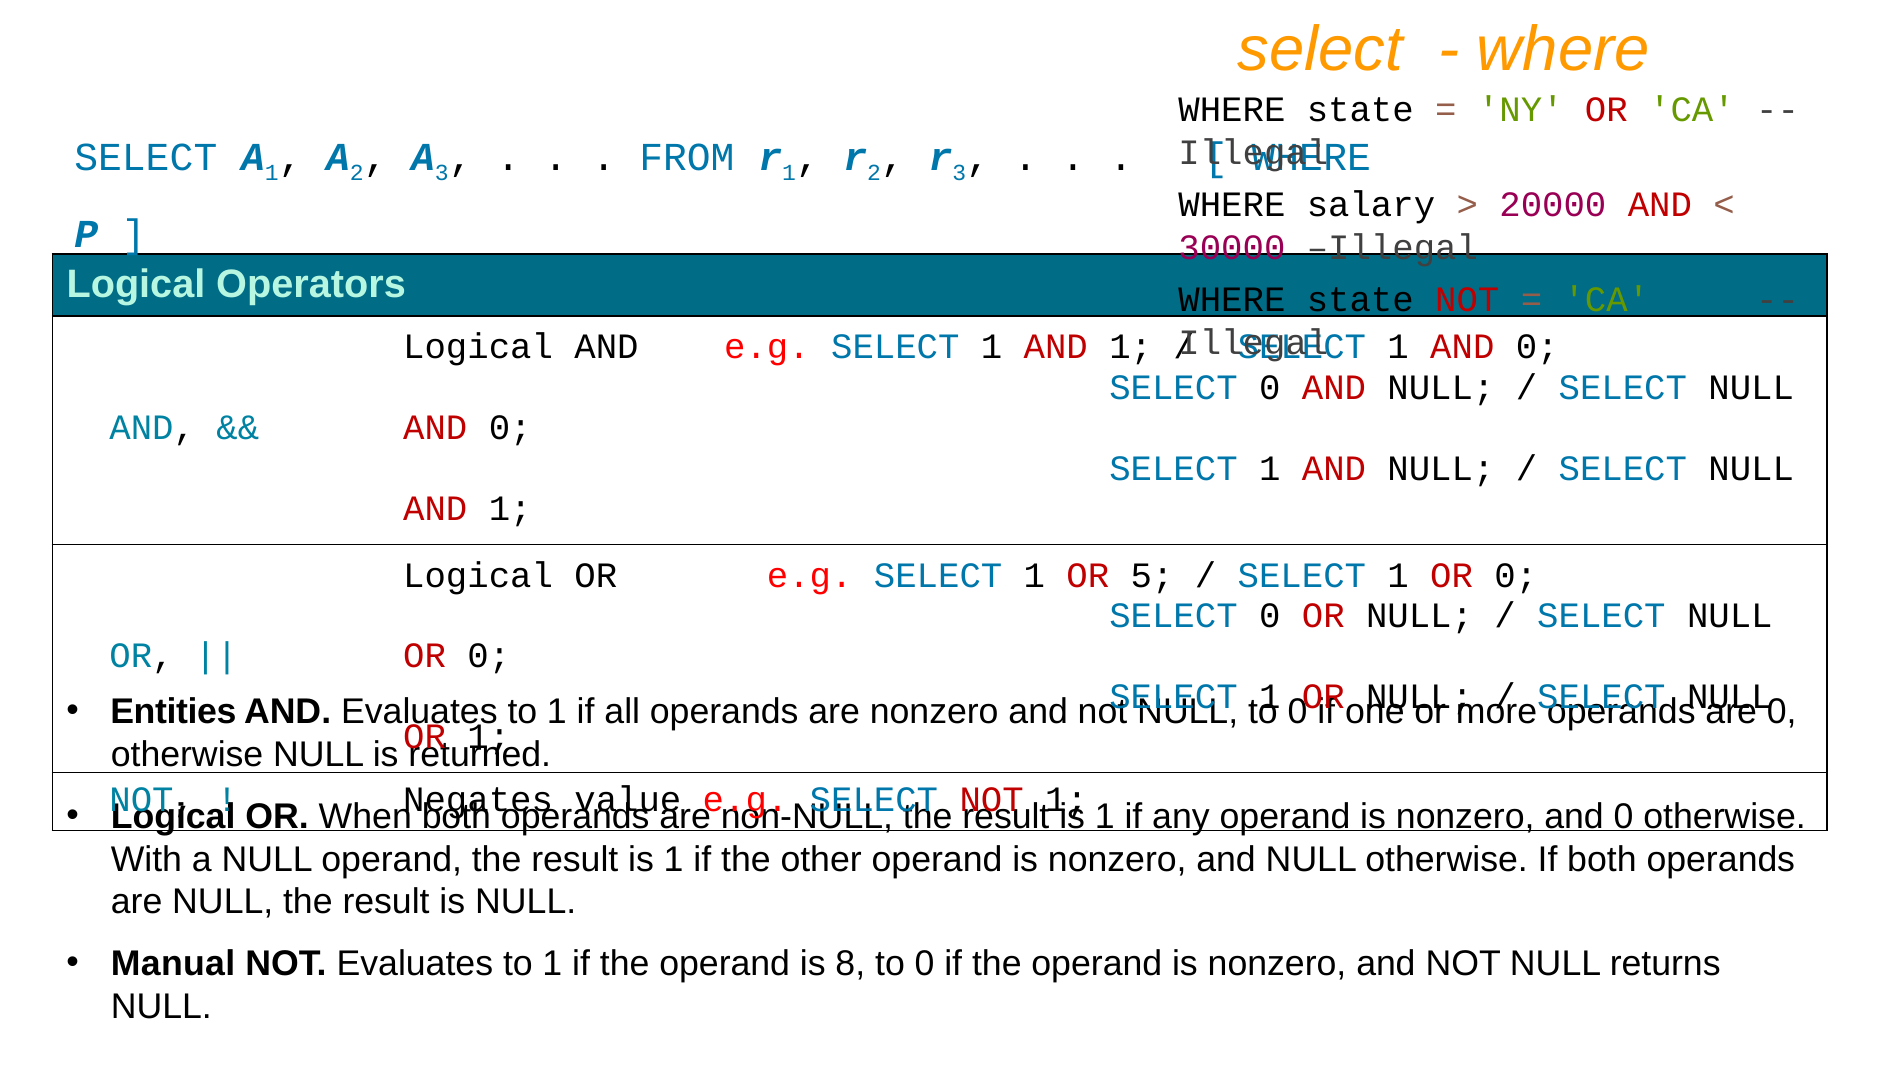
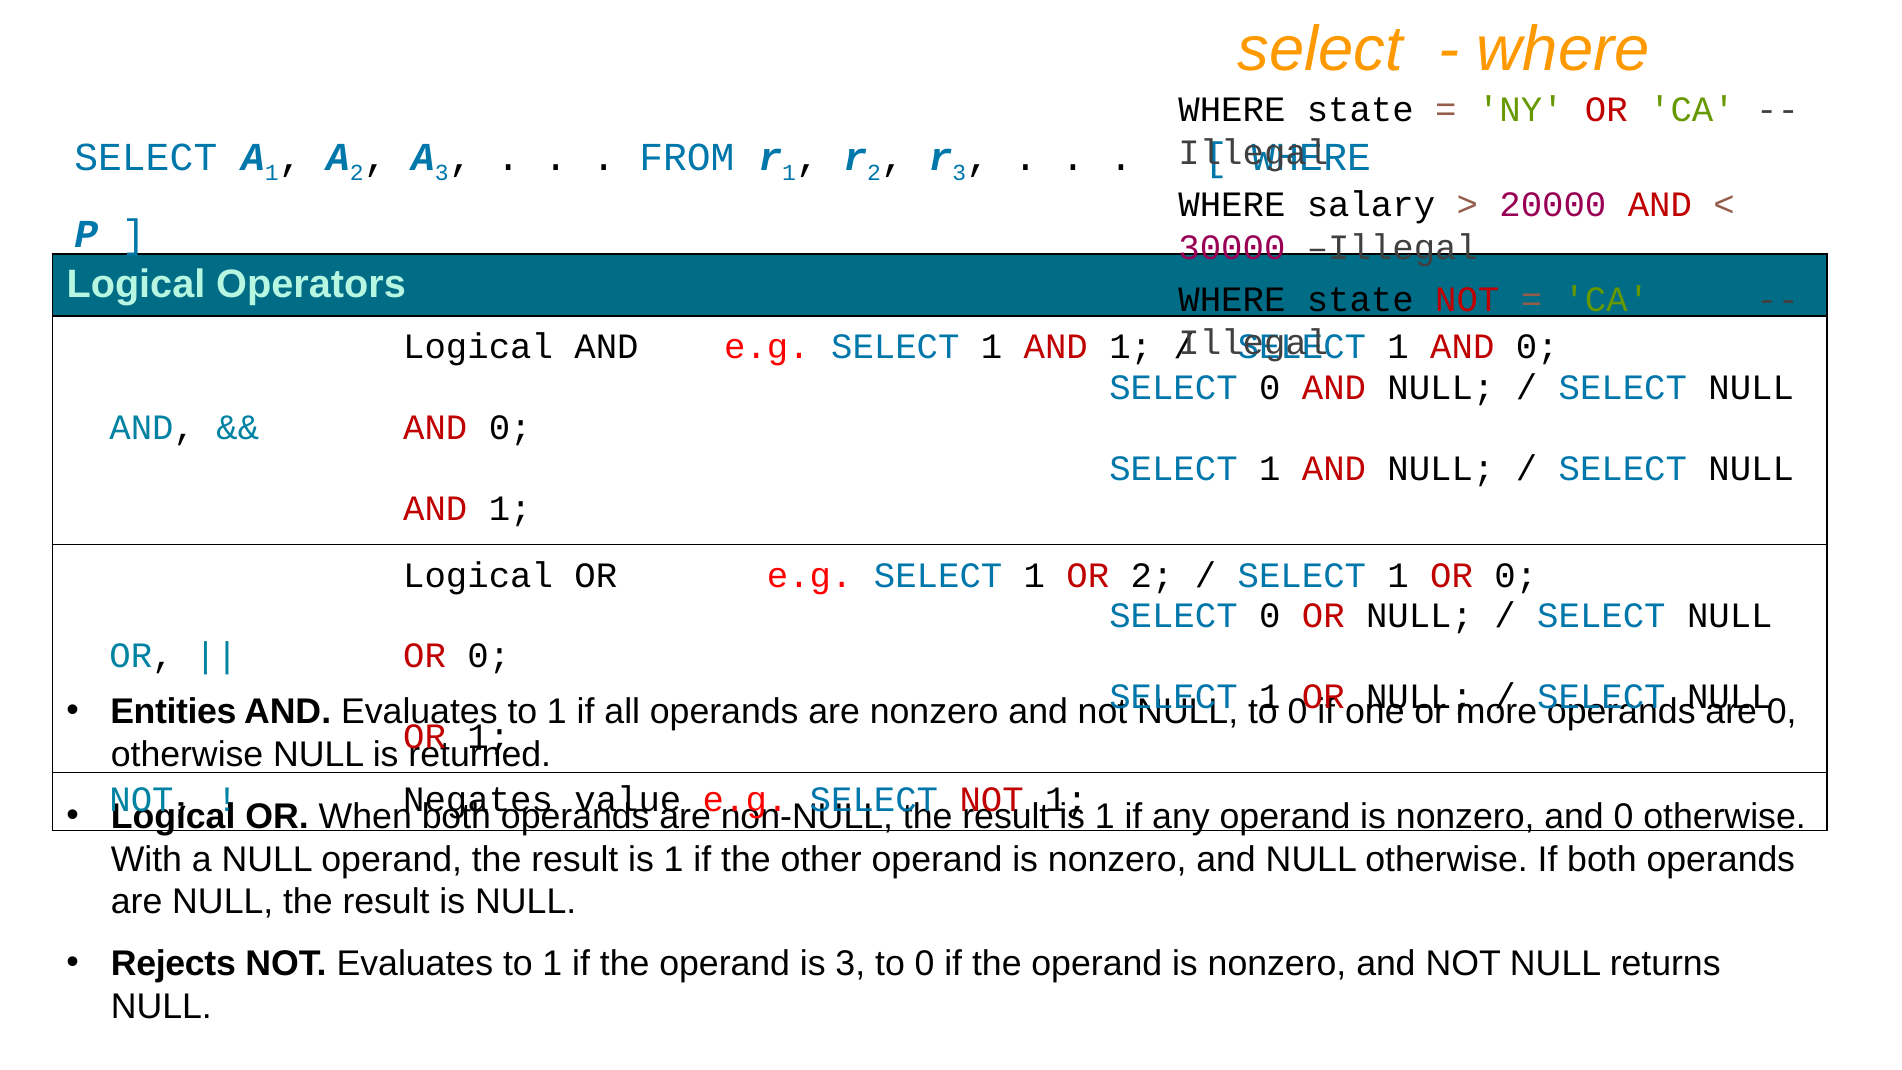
OR 5: 5 -> 2 (1152, 575)
Manual: Manual -> Rejects (173, 964)
is 8: 8 -> 3 (850, 964)
